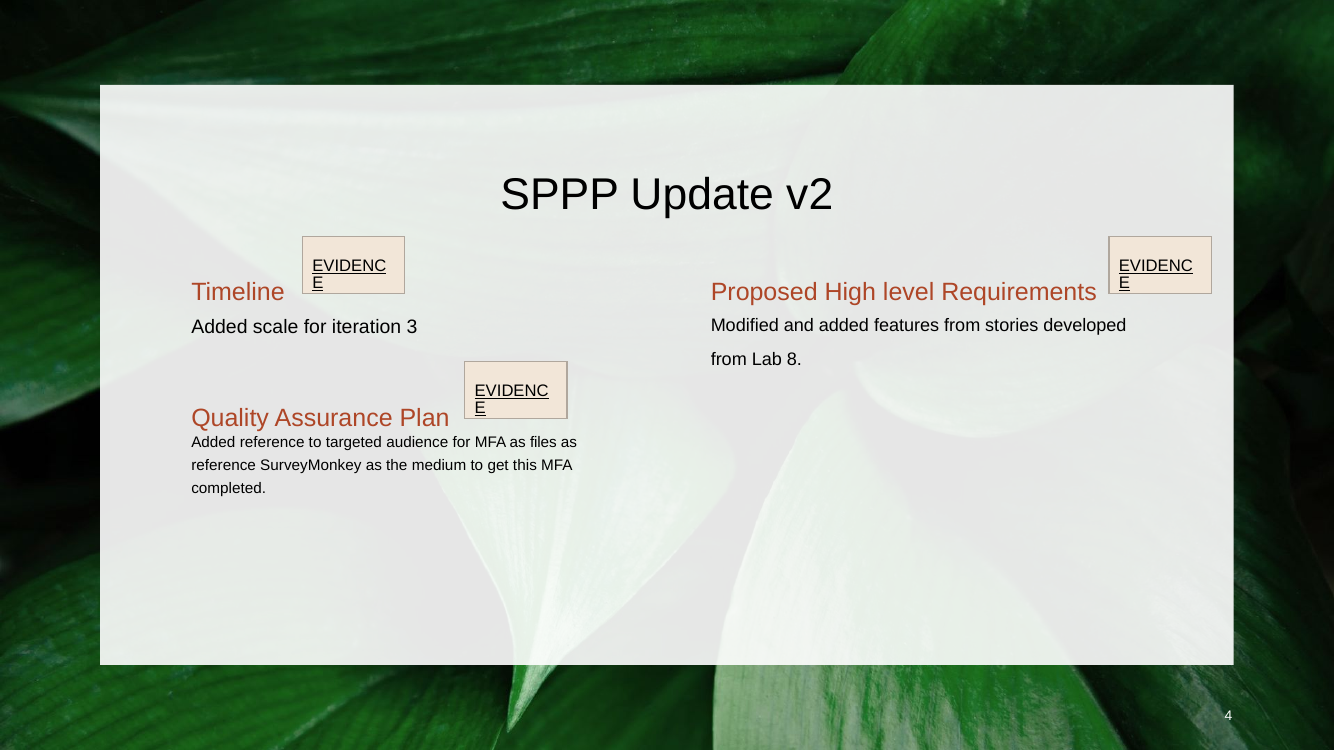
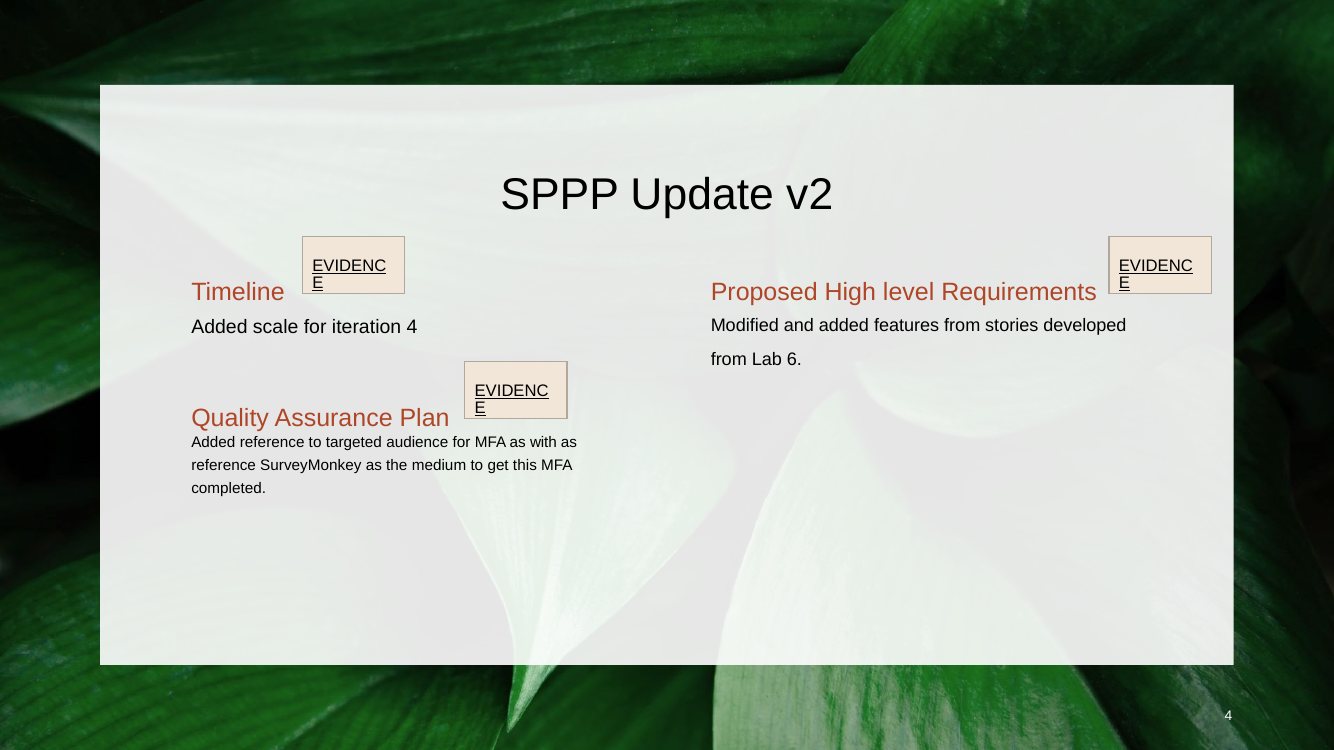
iteration 3: 3 -> 4 (412, 328)
8: 8 -> 6 (794, 360)
files: files -> with (543, 443)
